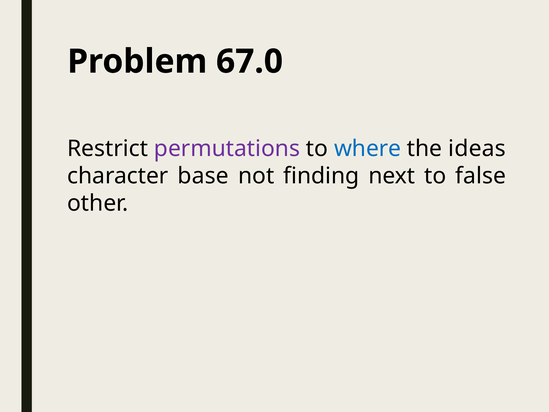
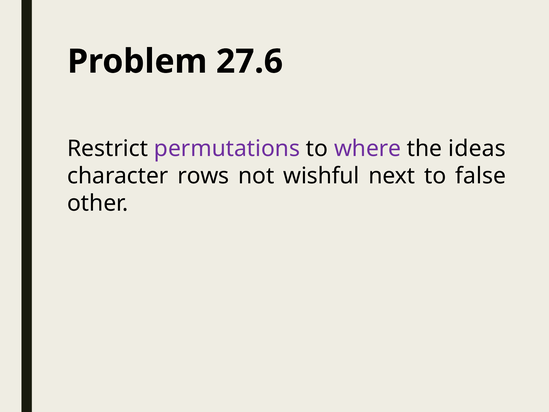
67.0: 67.0 -> 27.6 (249, 62)
where colour: blue -> purple (368, 148)
base: base -> rows (203, 176)
finding: finding -> wishful (321, 176)
